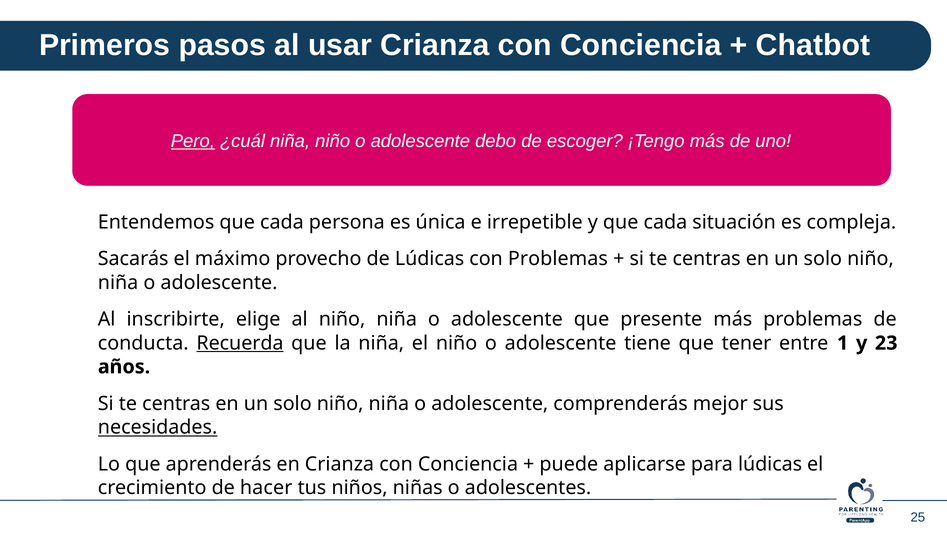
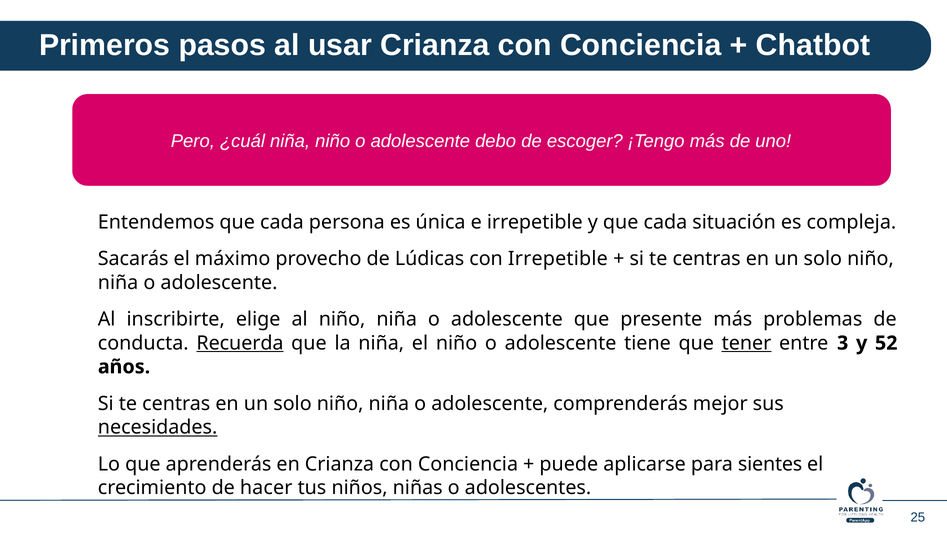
Pero underline: present -> none (193, 141)
con Problemas: Problemas -> Irrepetible (558, 259)
tener underline: none -> present (747, 343)
1: 1 -> 3 (843, 343)
23: 23 -> 52 (886, 343)
para lúdicas: lúdicas -> sientes (770, 464)
